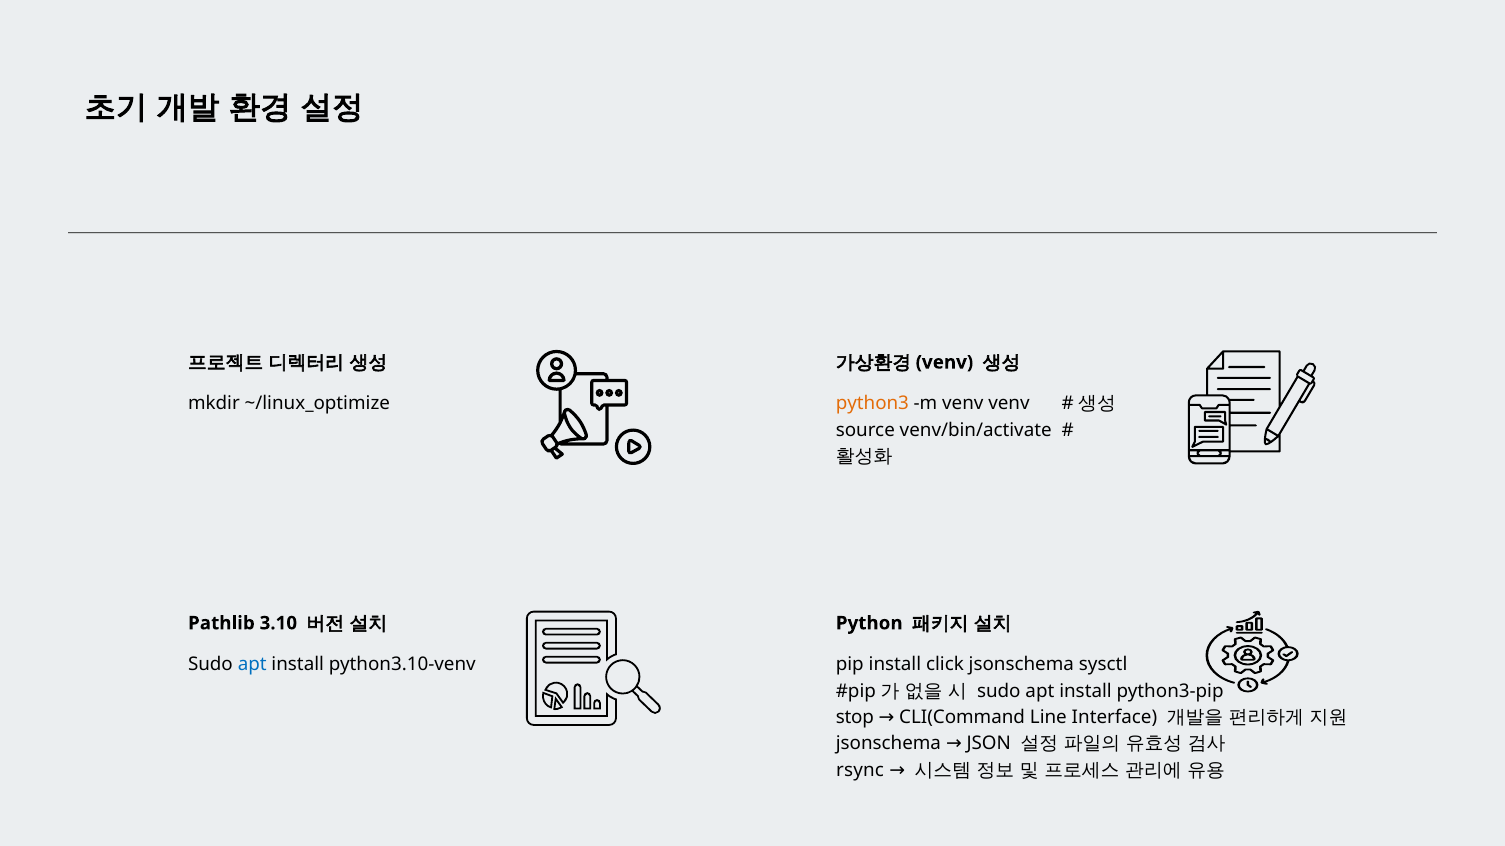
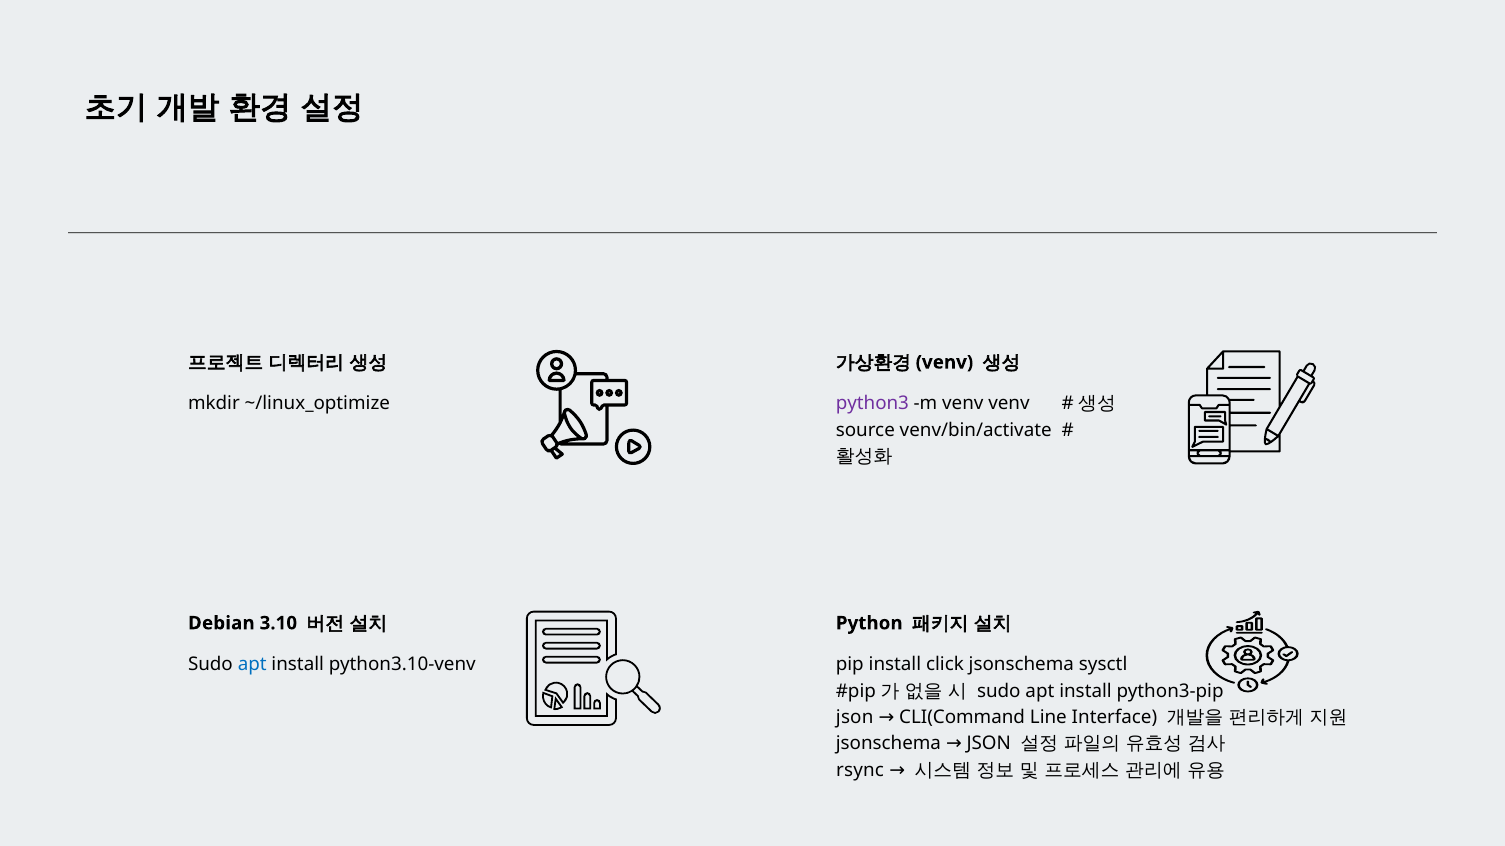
python3 colour: orange -> purple (872, 404)
Pathlib: Pathlib -> Debian (221, 624)
stop: stop -> json (855, 718)
